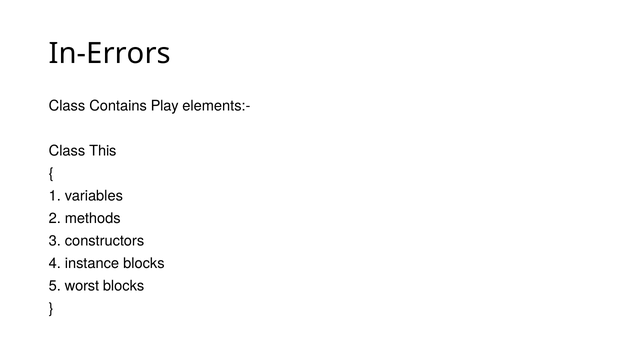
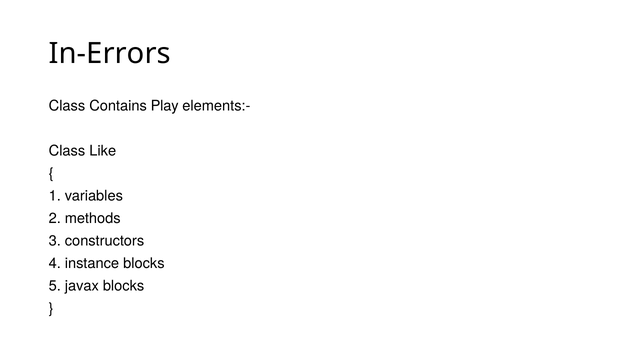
This: This -> Like (103, 151)
worst: worst -> javax (82, 286)
